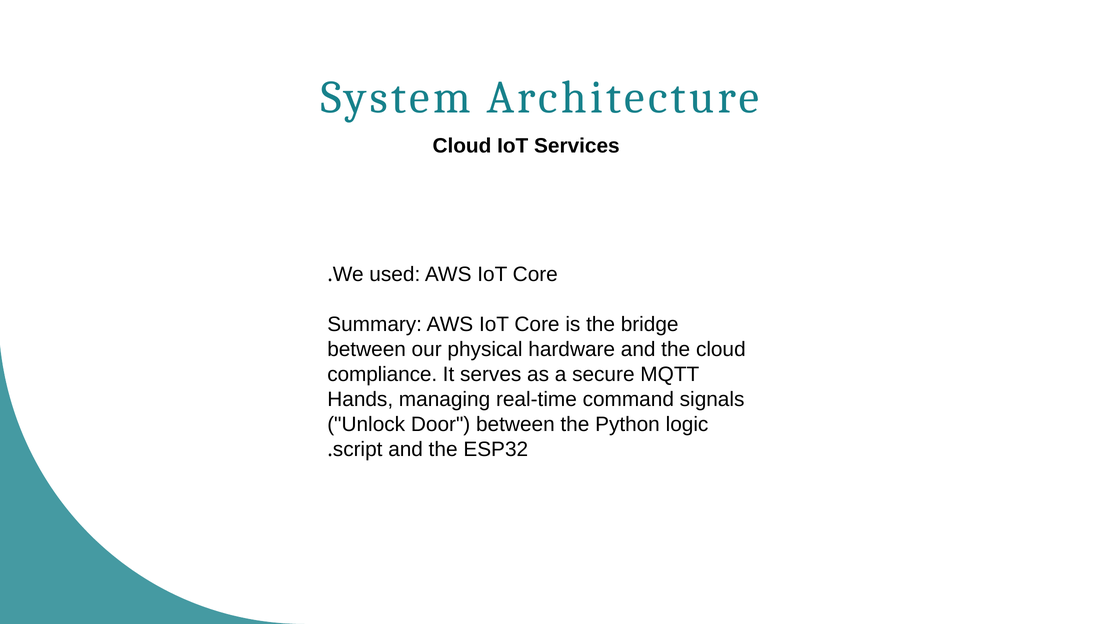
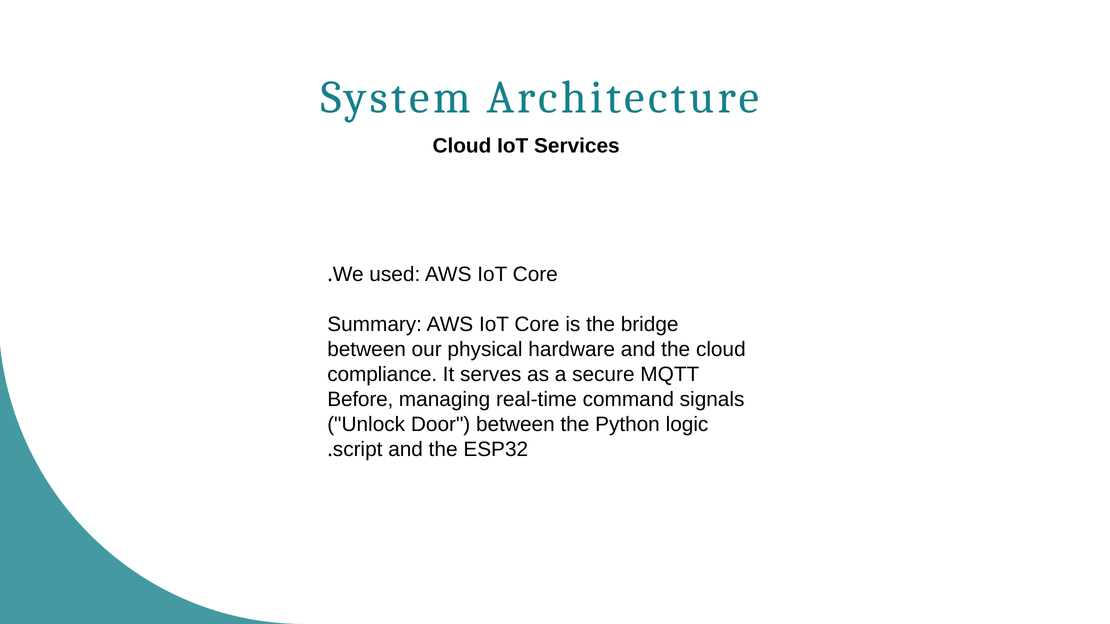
Hands: Hands -> Before (360, 400)
